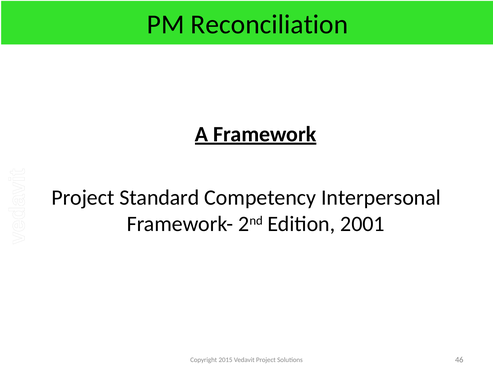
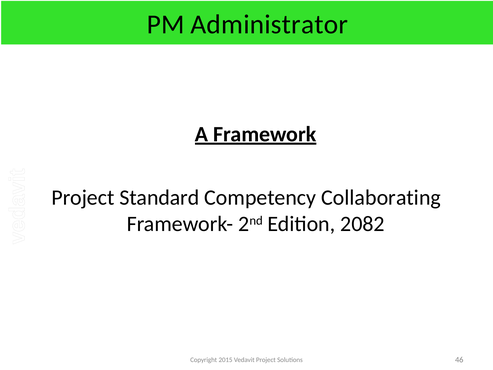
Reconciliation: Reconciliation -> Administrator (269, 25)
Interpersonal: Interpersonal -> Collaborating (381, 198)
2001: 2001 -> 2082 (362, 224)
